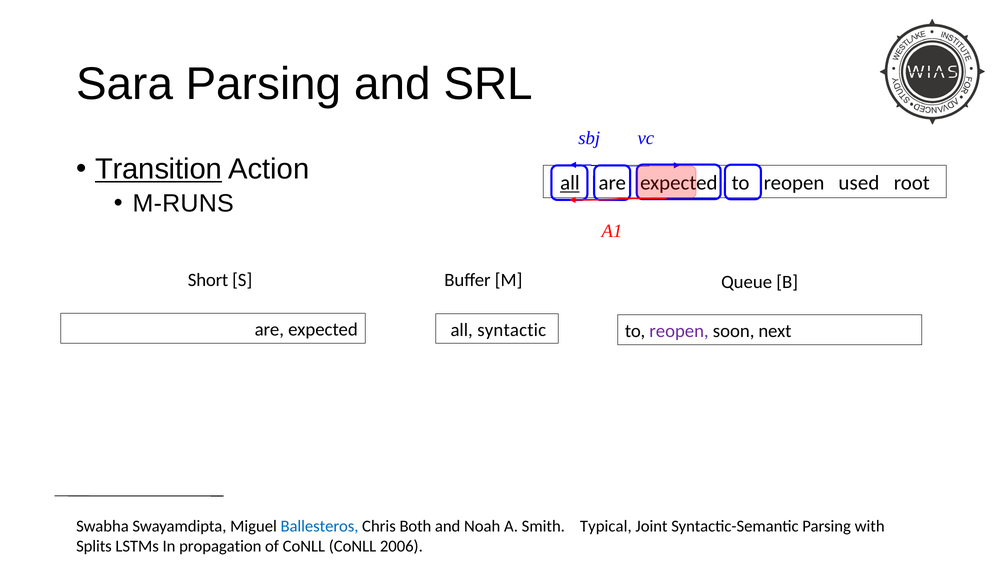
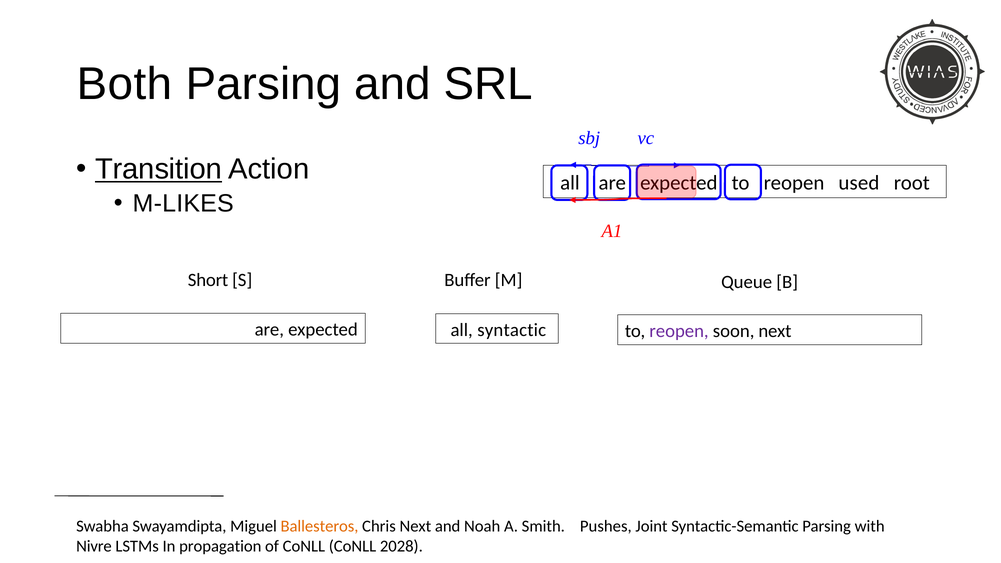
Sara: Sara -> Both (125, 84)
all underline: present -> none (570, 183)
M-RUNS: M-RUNS -> M-LIKES (183, 204)
Ballesteros colour: blue -> orange (320, 526)
Chris Both: Both -> Next (415, 526)
Typical: Typical -> Pushes (606, 526)
Splits: Splits -> Nivre (94, 546)
2006: 2006 -> 2028 (401, 546)
